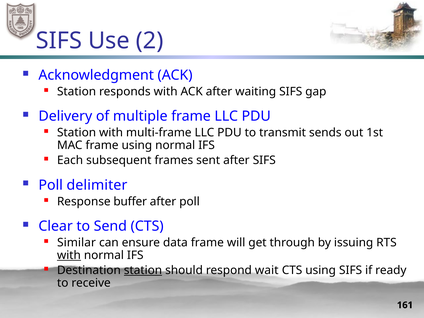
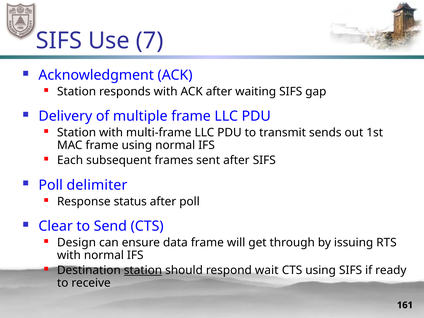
2: 2 -> 7 (150, 41)
buffer: buffer -> status (130, 201)
Similar: Similar -> Design (77, 242)
with underline: present -> none (69, 255)
